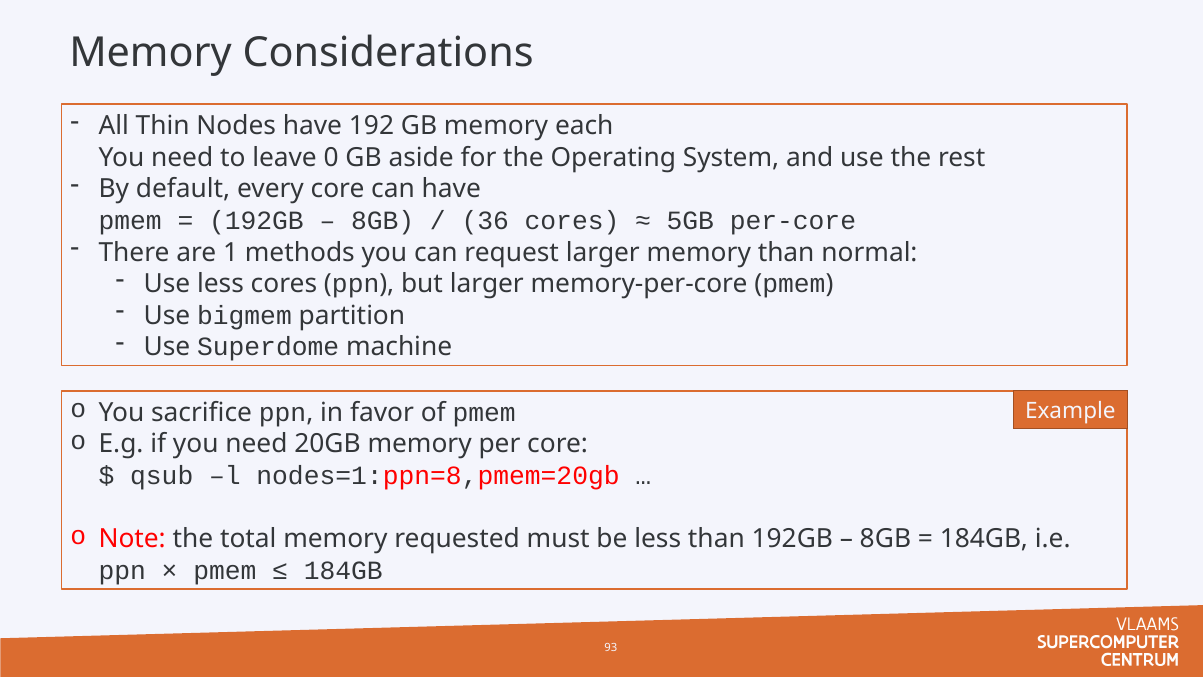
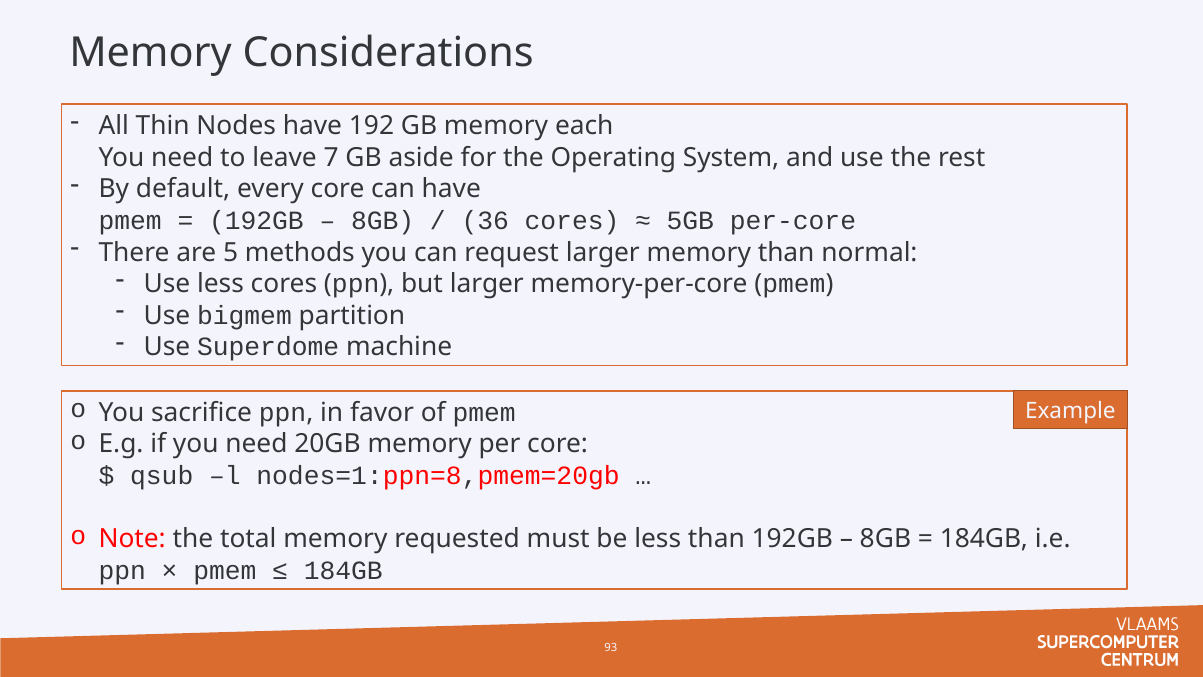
0: 0 -> 7 (331, 157)
1: 1 -> 5 (231, 252)
